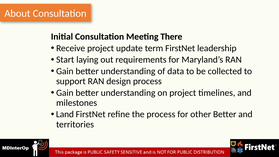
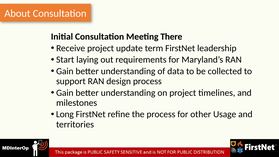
Land: Land -> Long (65, 114)
other Better: Better -> Usage (225, 114)
